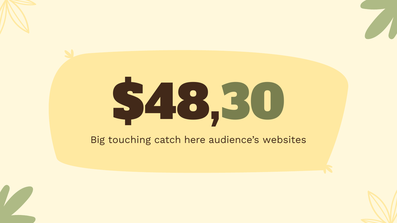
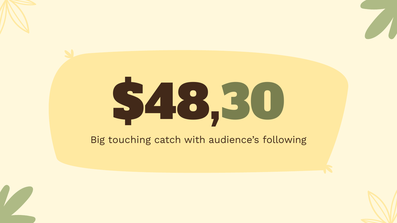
here: here -> with (195, 140)
websites: websites -> following (285, 140)
